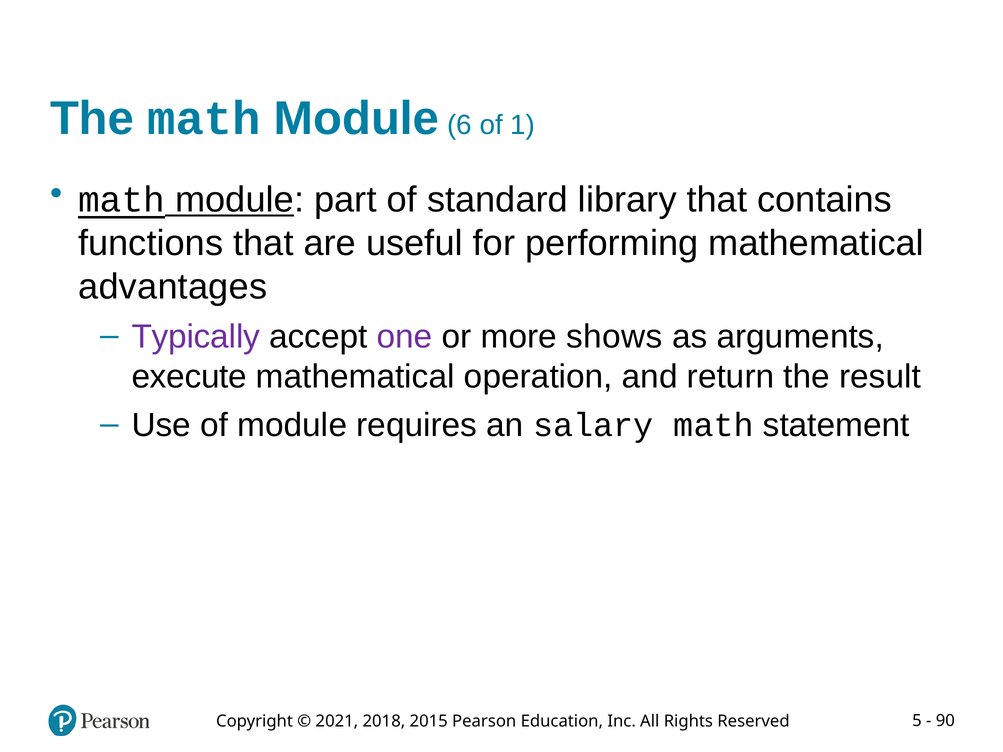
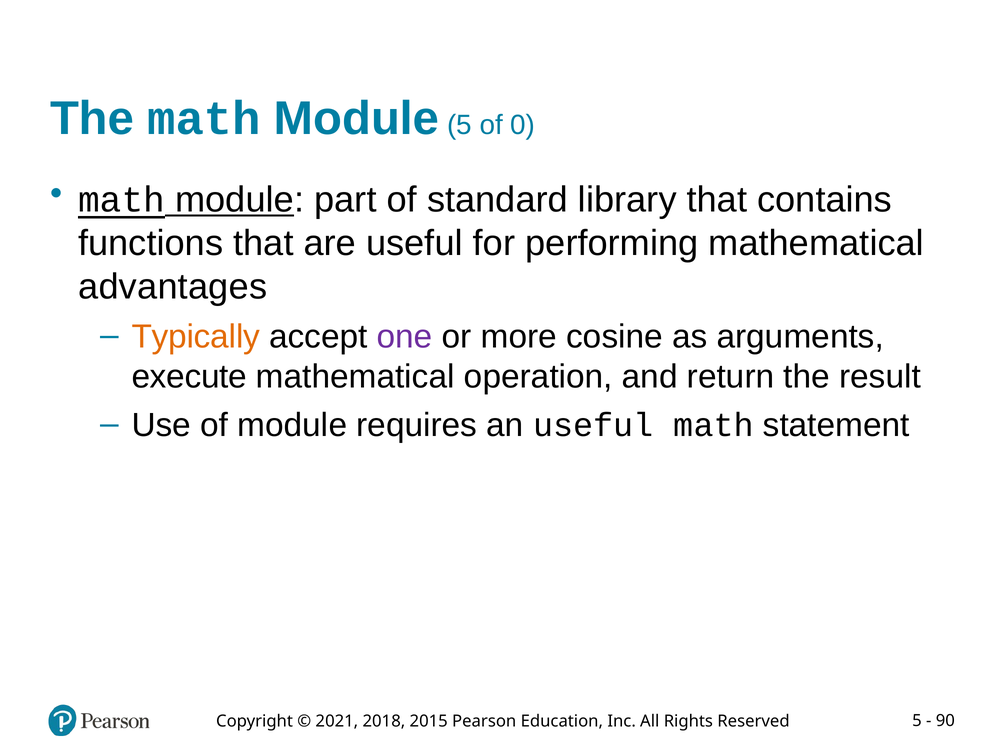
Module 6: 6 -> 5 (459, 125)
1: 1 -> 0 (523, 125)
Typically colour: purple -> orange (196, 337)
shows: shows -> cosine (615, 337)
an salary: salary -> useful (593, 425)
